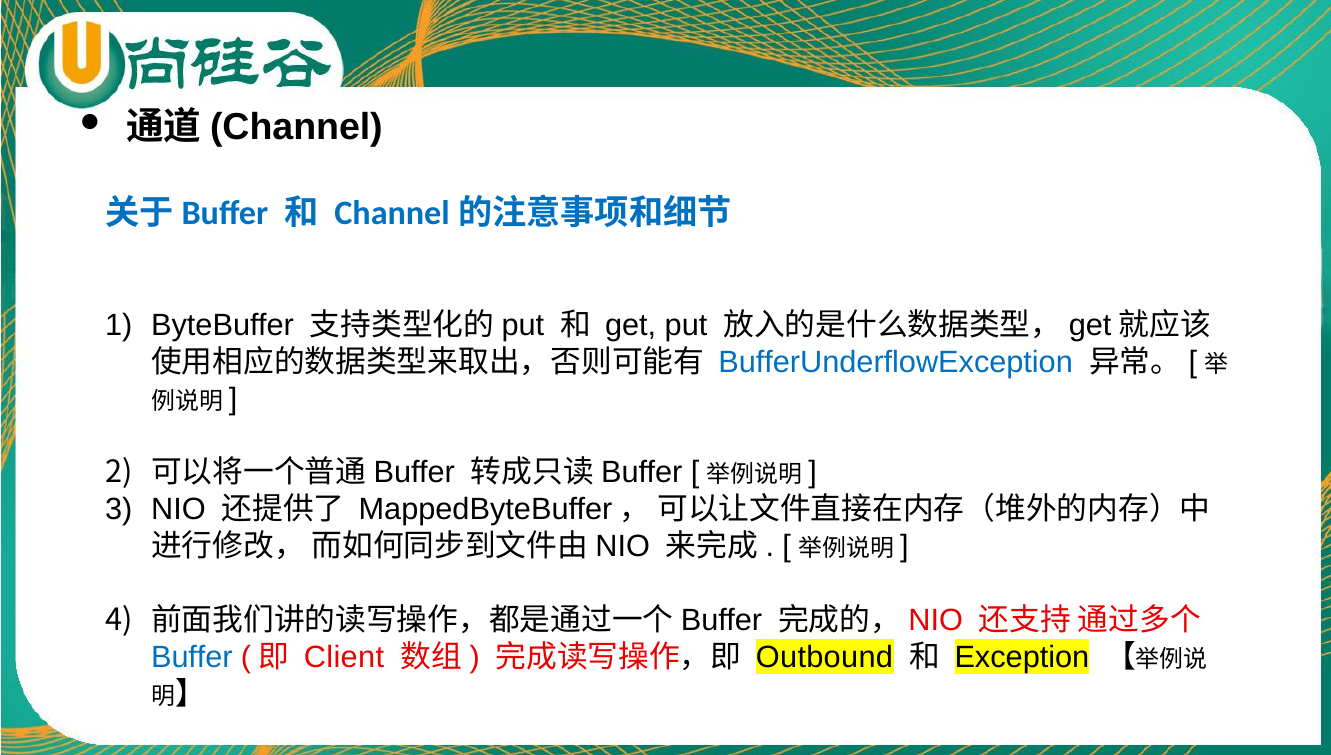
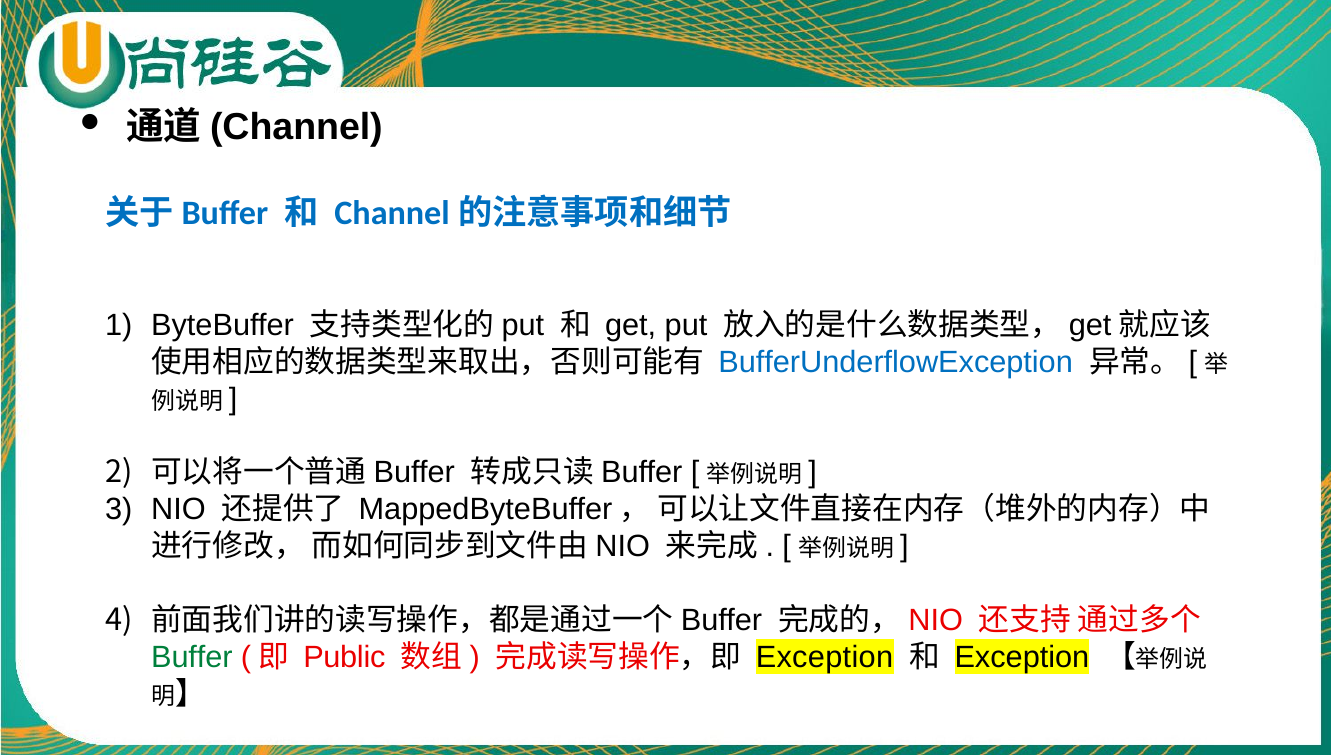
Buffer colour: blue -> green (192, 657)
Client: Client -> Public (344, 657)
Outbound: Outbound -> Exception (824, 657)
